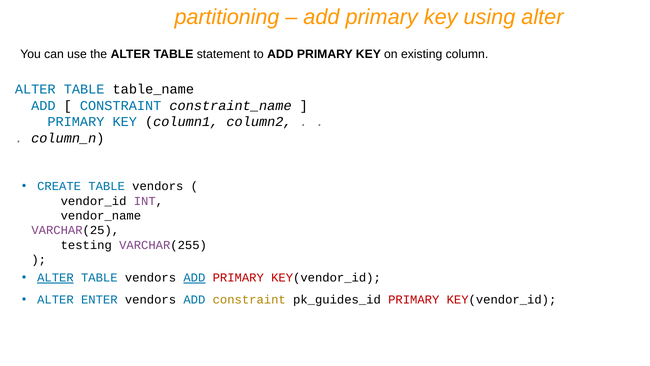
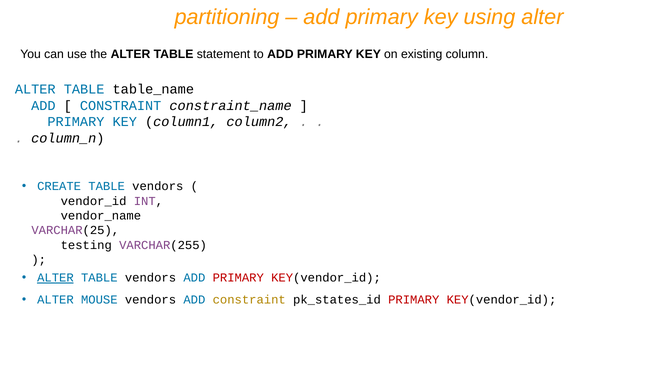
ADD underline: present -> none (194, 277)
ENTER: ENTER -> MOUSE (99, 299)
pk_guides_id: pk_guides_id -> pk_states_id (337, 299)
